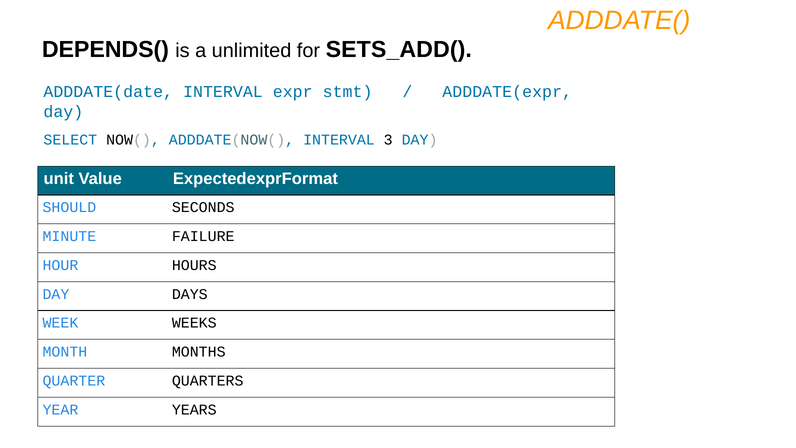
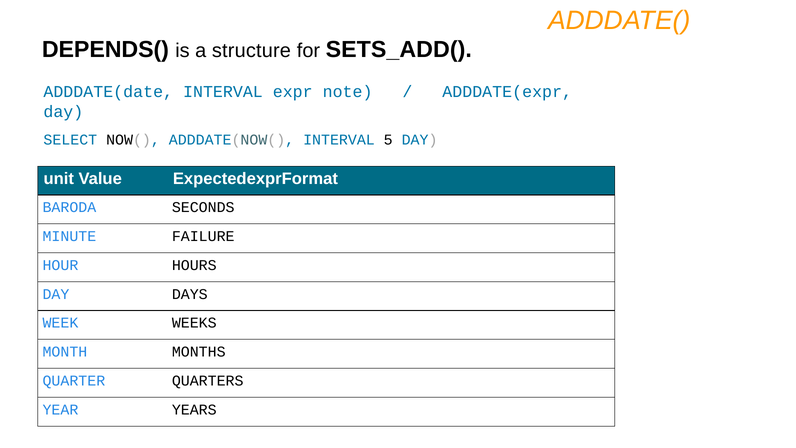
unlimited: unlimited -> structure (251, 51)
stmt: stmt -> note (348, 92)
3: 3 -> 5 (388, 140)
SHOULD: SHOULD -> BARODA (69, 207)
